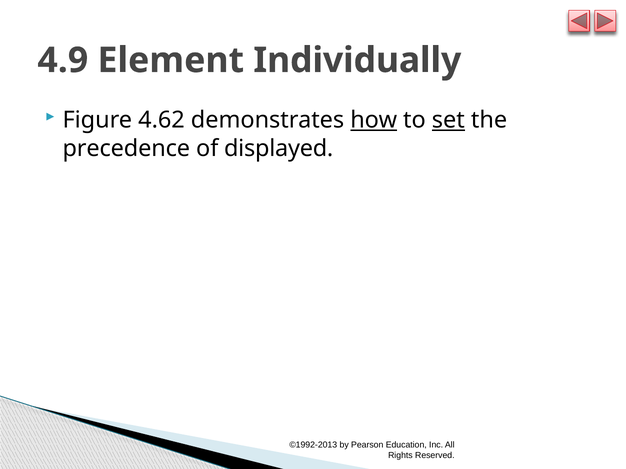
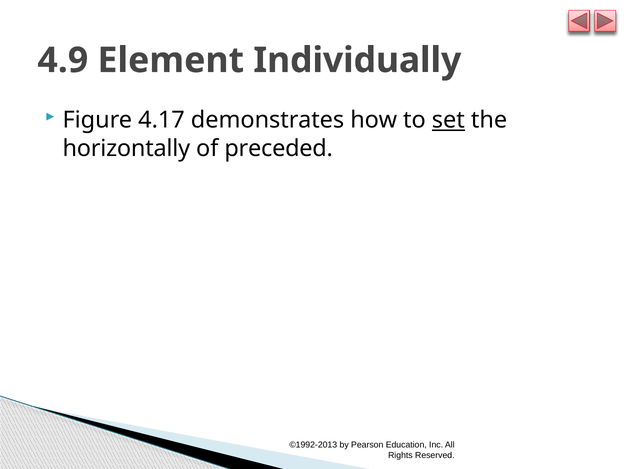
4.62: 4.62 -> 4.17 (161, 120)
how underline: present -> none (374, 120)
precedence: precedence -> horizontally (126, 148)
displayed: displayed -> preceded (279, 148)
